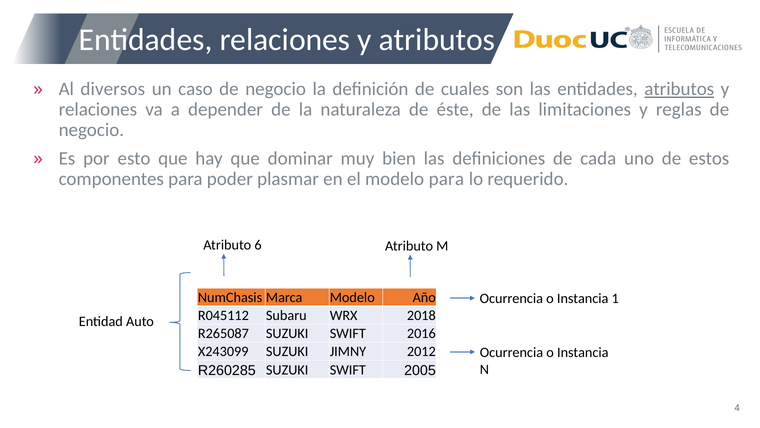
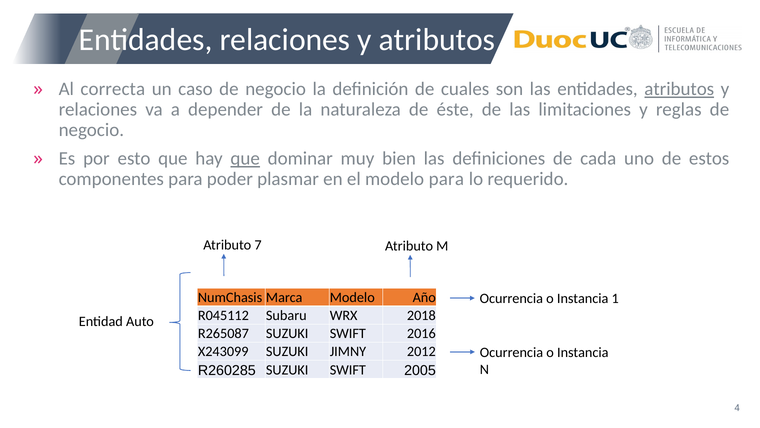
diversos: diversos -> correcta (113, 89)
que underline: none -> present (245, 158)
6: 6 -> 7 (258, 245)
